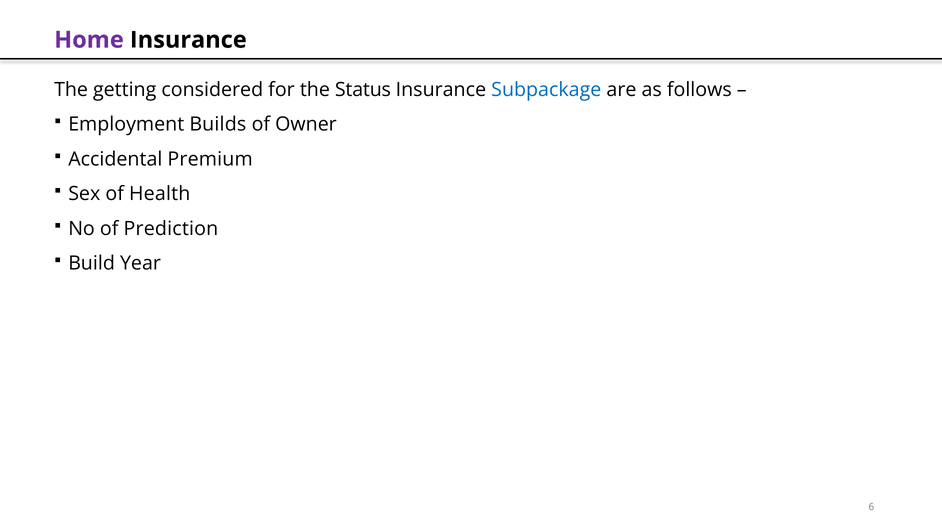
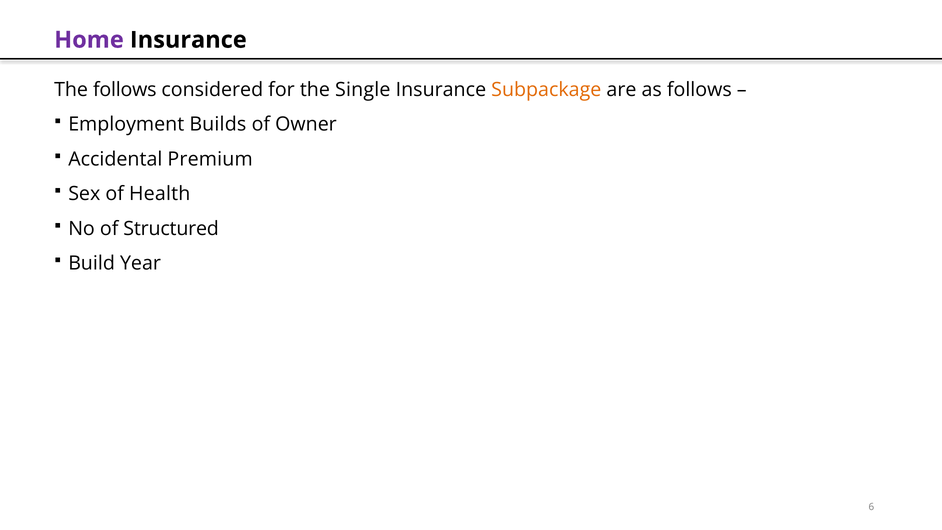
The getting: getting -> follows (125, 90)
Status: Status -> Single (363, 90)
Subpackage colour: blue -> orange (546, 90)
Prediction: Prediction -> Structured (171, 229)
